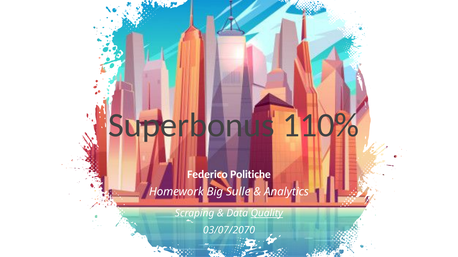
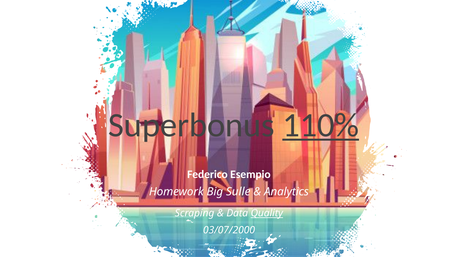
110% underline: none -> present (321, 125)
Politiche: Politiche -> Esempio (250, 175)
03/07/2070: 03/07/2070 -> 03/07/2000 (229, 231)
